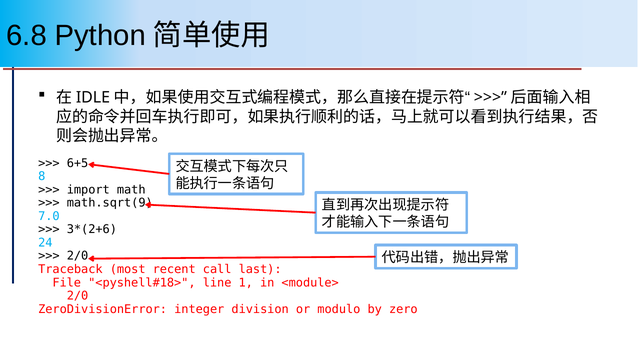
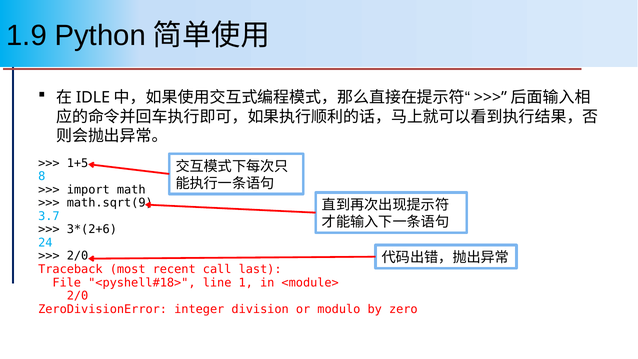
6.8: 6.8 -> 1.9 (27, 36)
6+5: 6+5 -> 1+5 (78, 163)
7.0: 7.0 -> 3.7 (49, 216)
